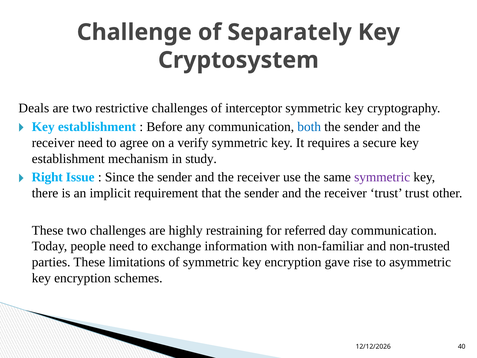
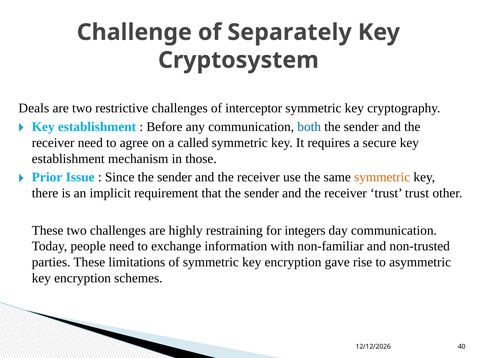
verify: verify -> called (193, 143)
study: study -> those (201, 159)
Right: Right -> Prior (47, 177)
symmetric colour: purple -> orange (382, 177)
referred: referred -> integers (305, 230)
